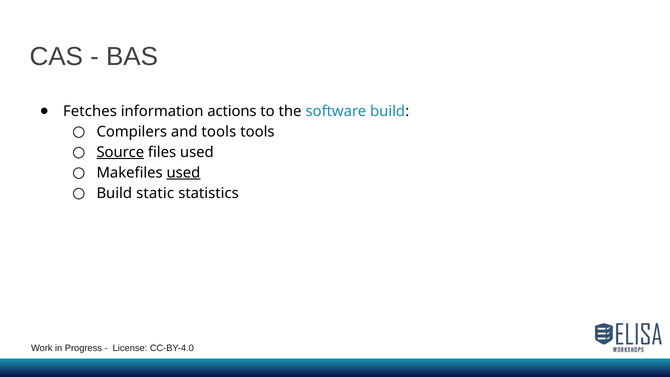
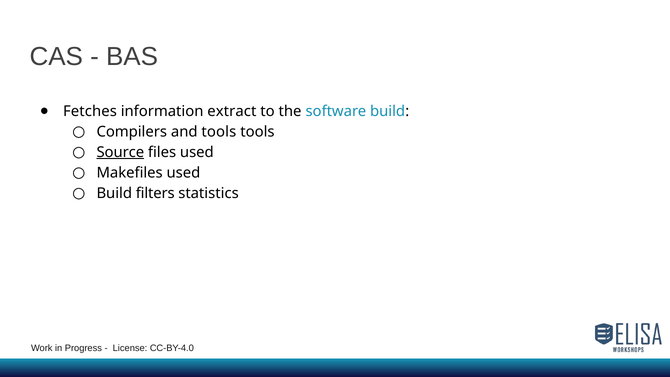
actions: actions -> extract (232, 111)
used underline: present -> none (183, 173)
static: static -> filters (155, 193)
